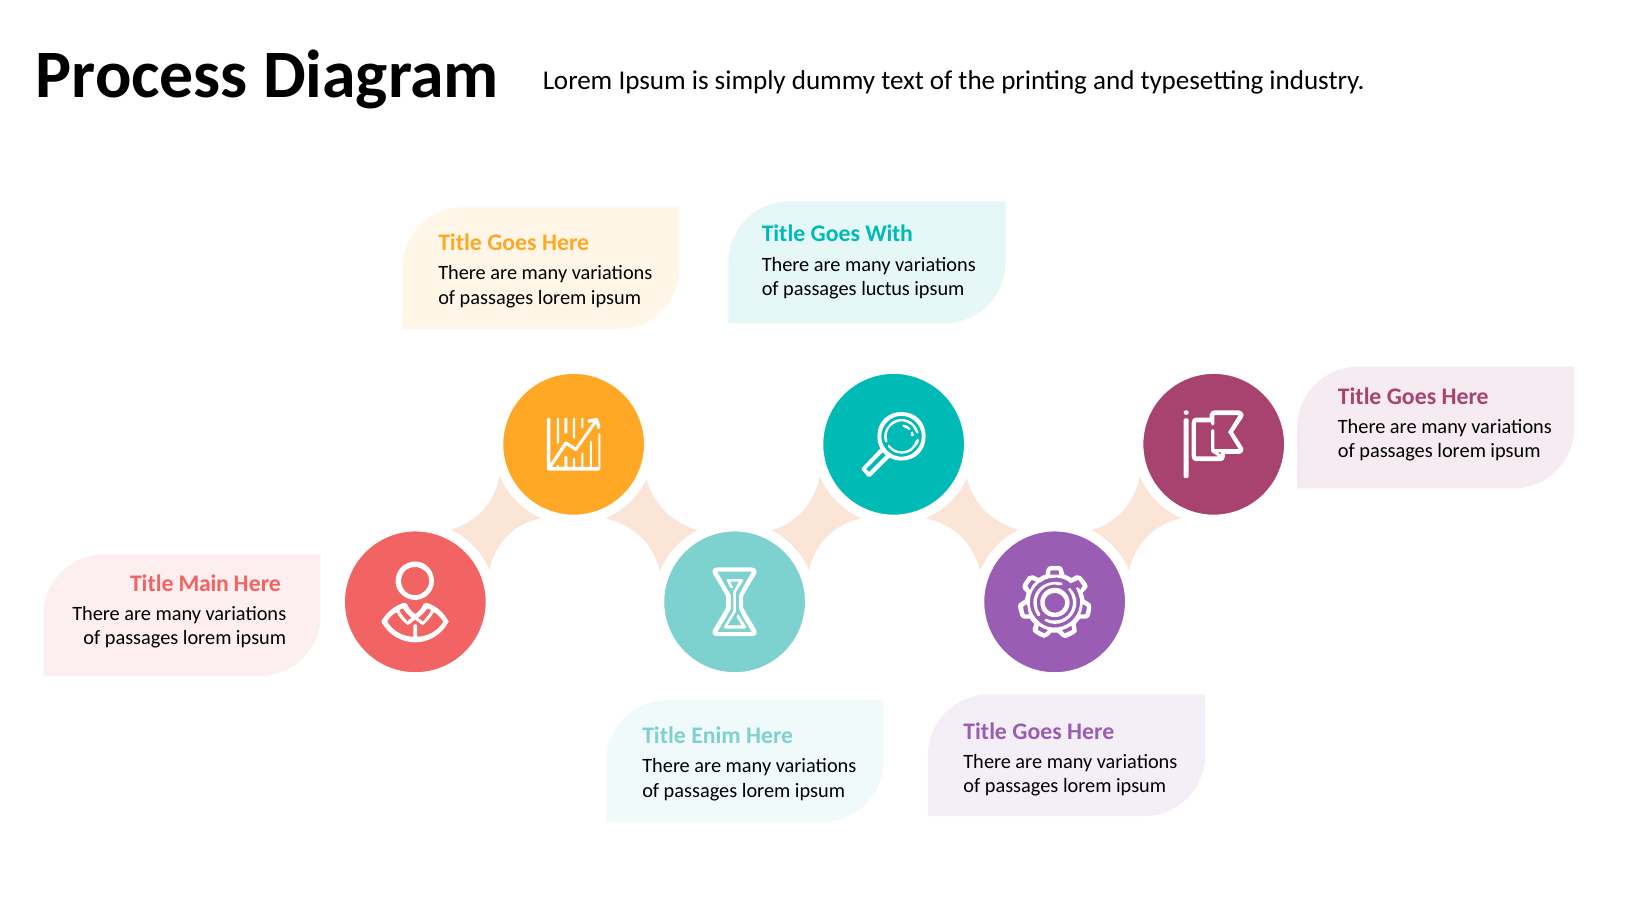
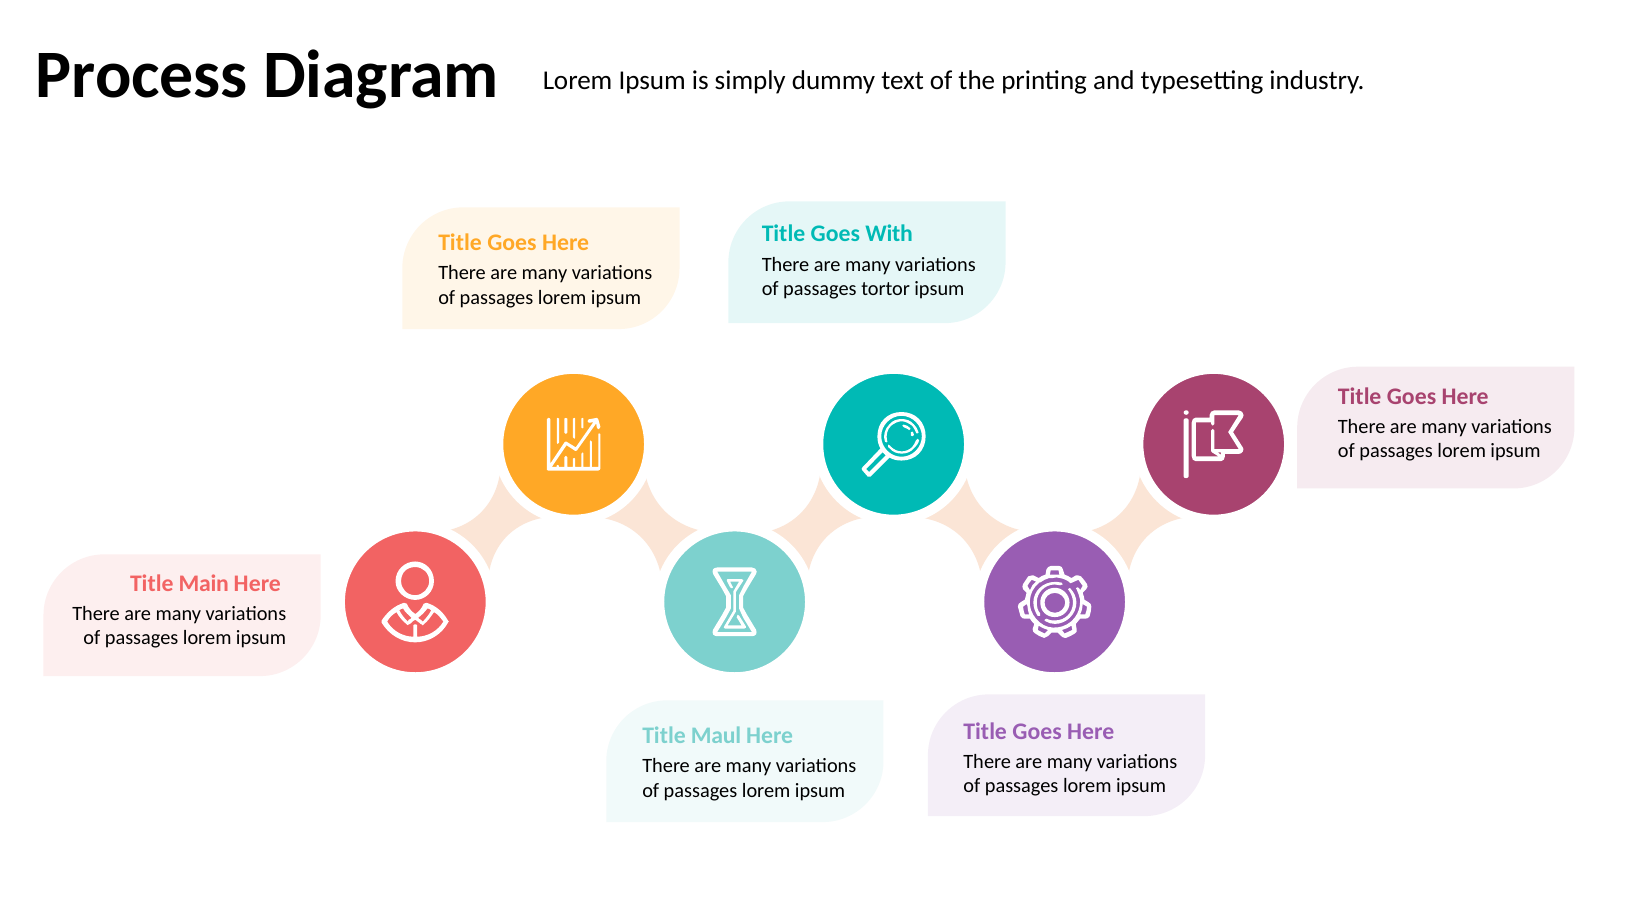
luctus: luctus -> tortor (886, 289)
Enim: Enim -> Maul (716, 736)
